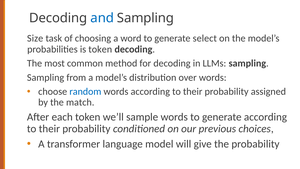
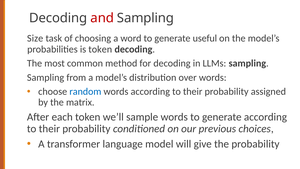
and colour: blue -> red (102, 18)
select: select -> useful (205, 38)
match: match -> matrix (80, 102)
